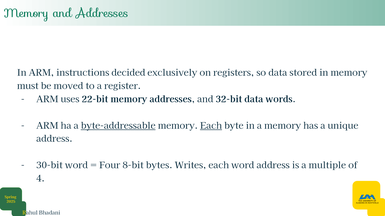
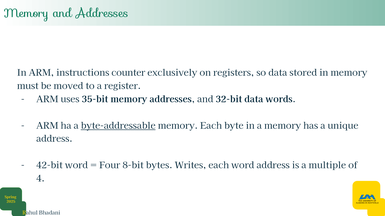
decided: decided -> counter (128, 73)
22-bit: 22-bit -> 35-bit (95, 100)
Each underline: present -> none (211, 126)
30-bit: 30-bit -> 42-bit (49, 166)
